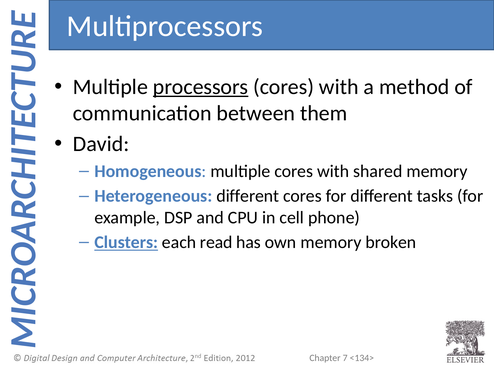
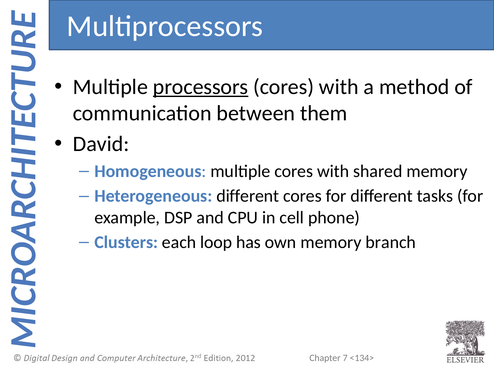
Clusters underline: present -> none (126, 243)
read: read -> loop (216, 243)
broken: broken -> branch (391, 243)
